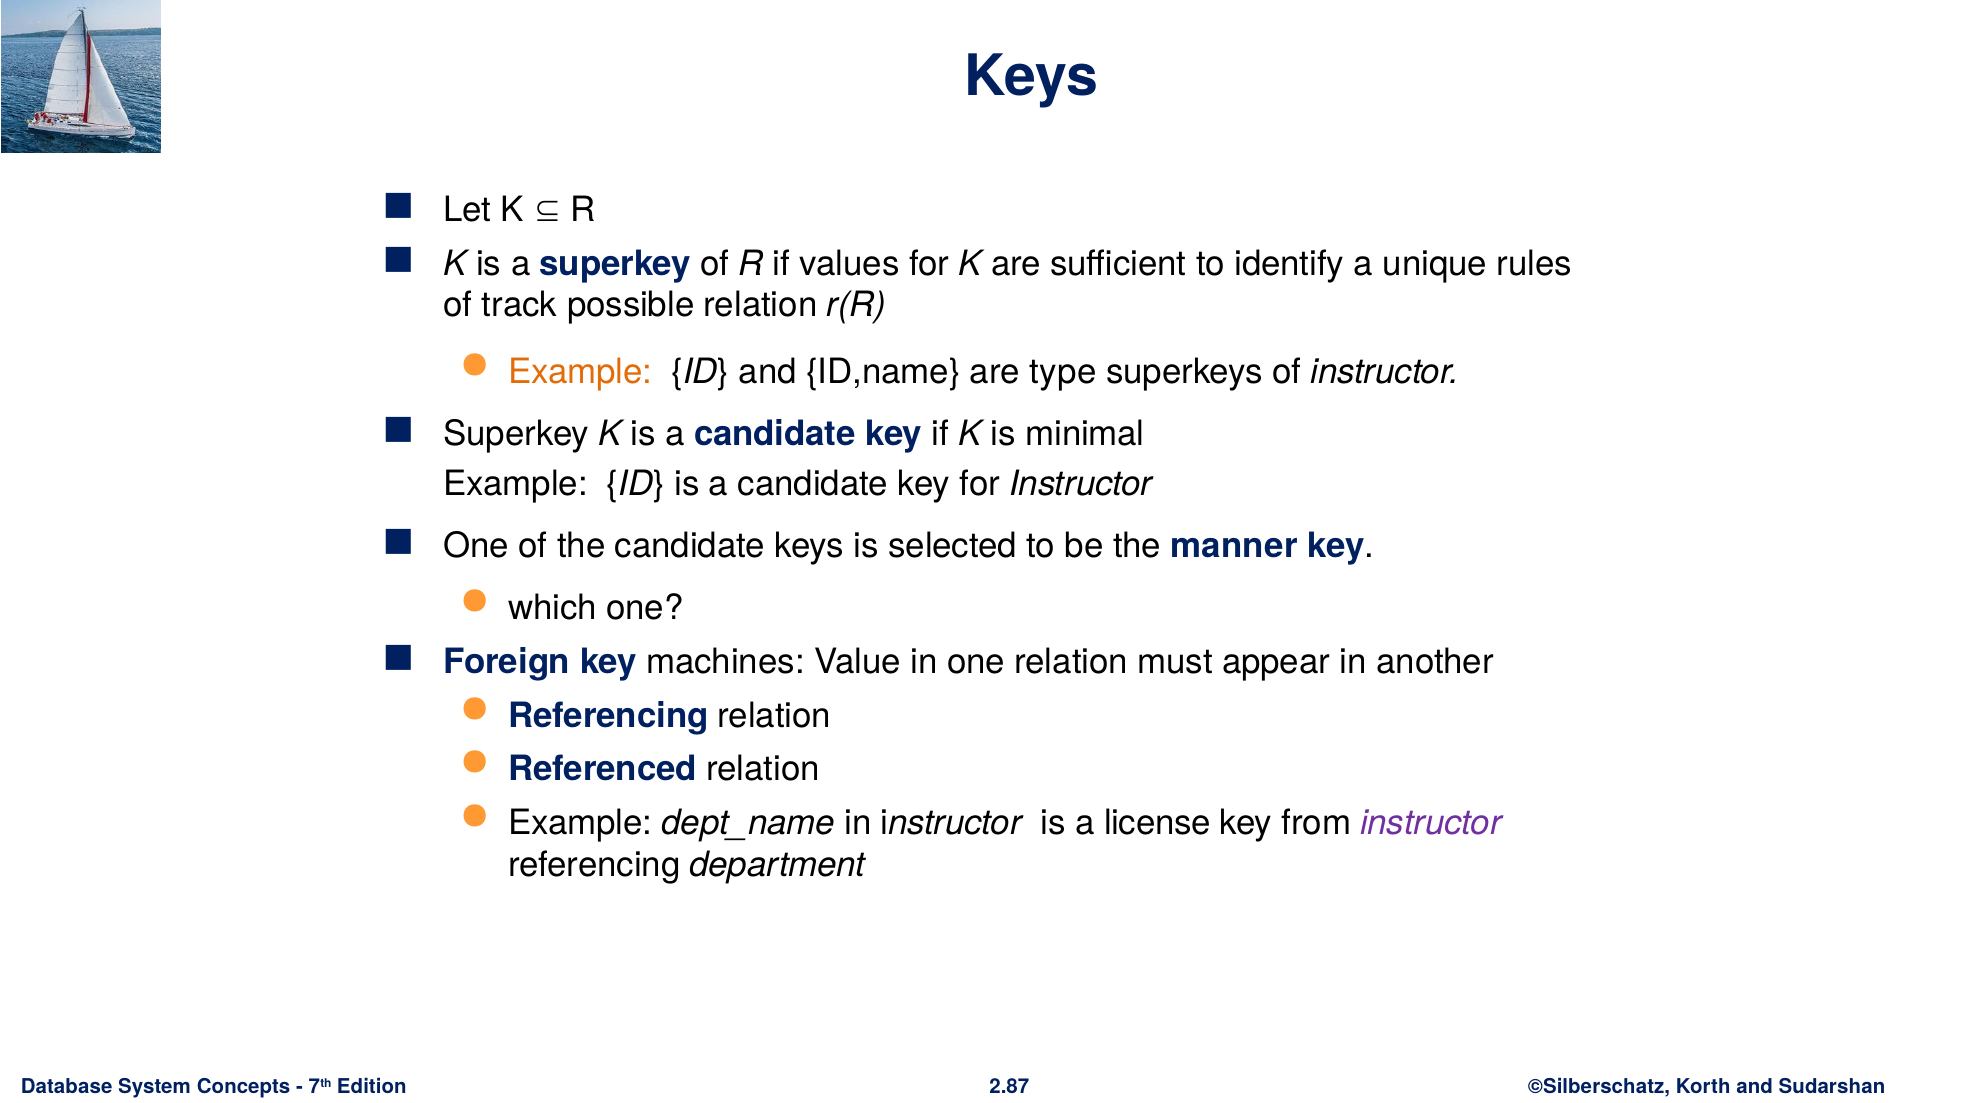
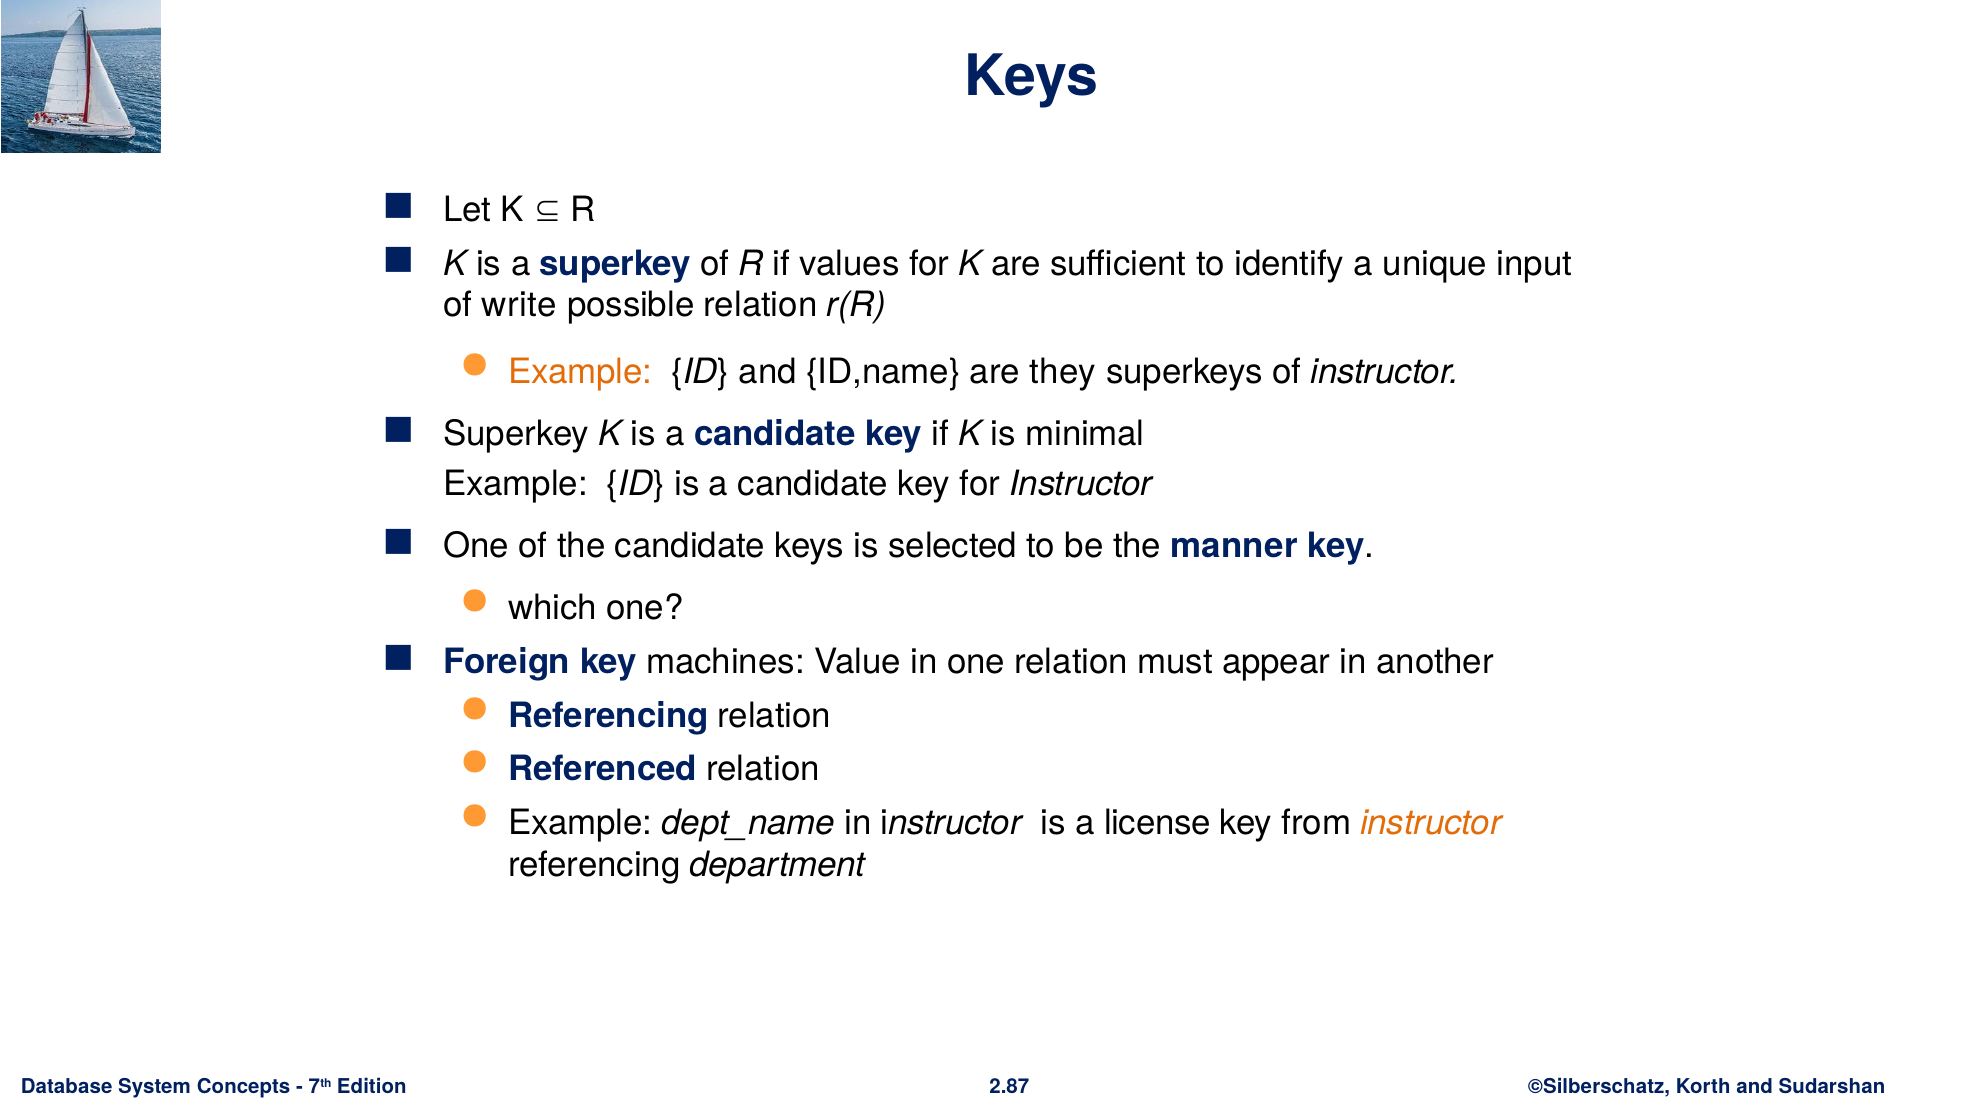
rules: rules -> input (1535, 264)
track: track -> write (519, 305)
type: type -> they (1063, 372)
instructor colour: purple -> orange (1431, 824)
